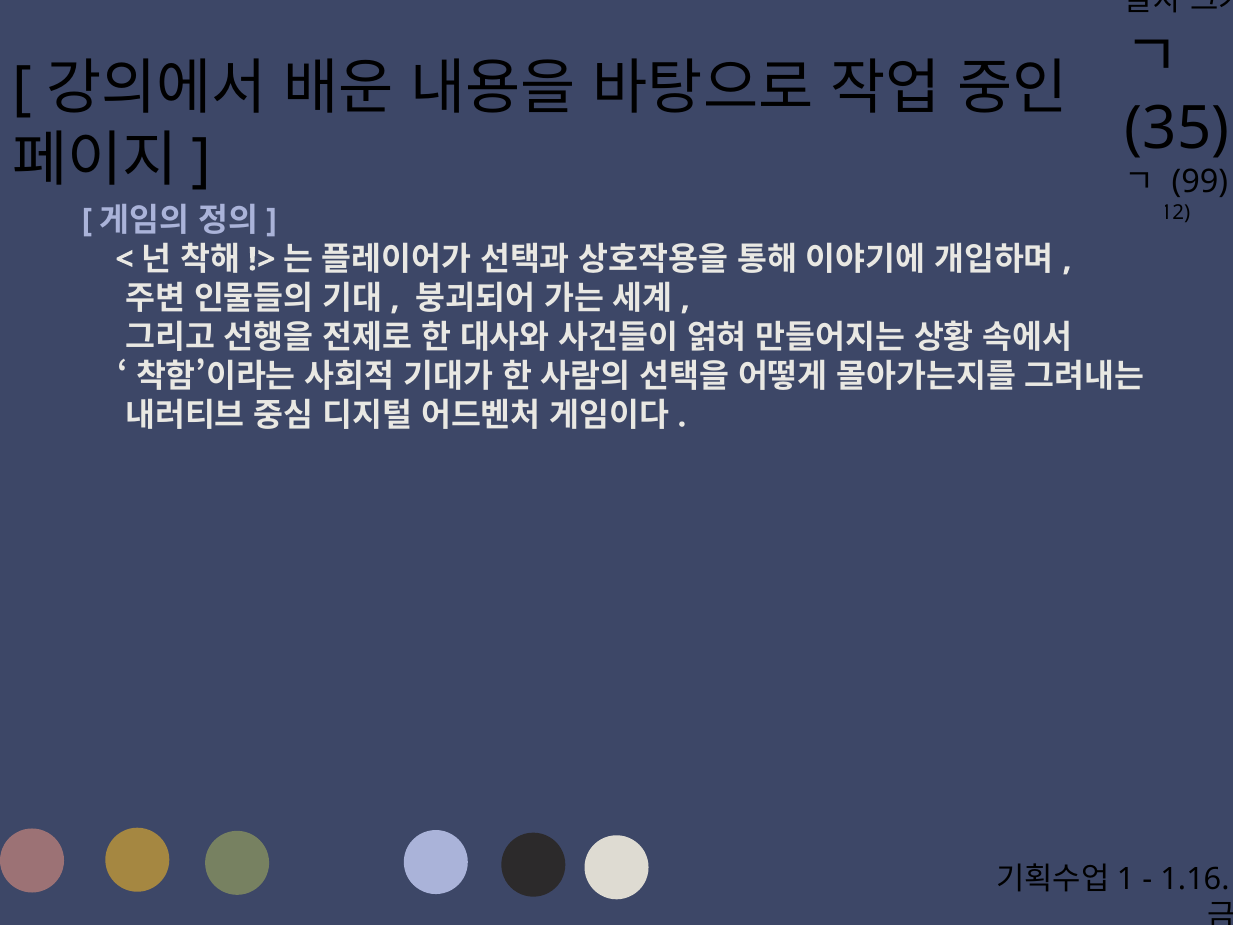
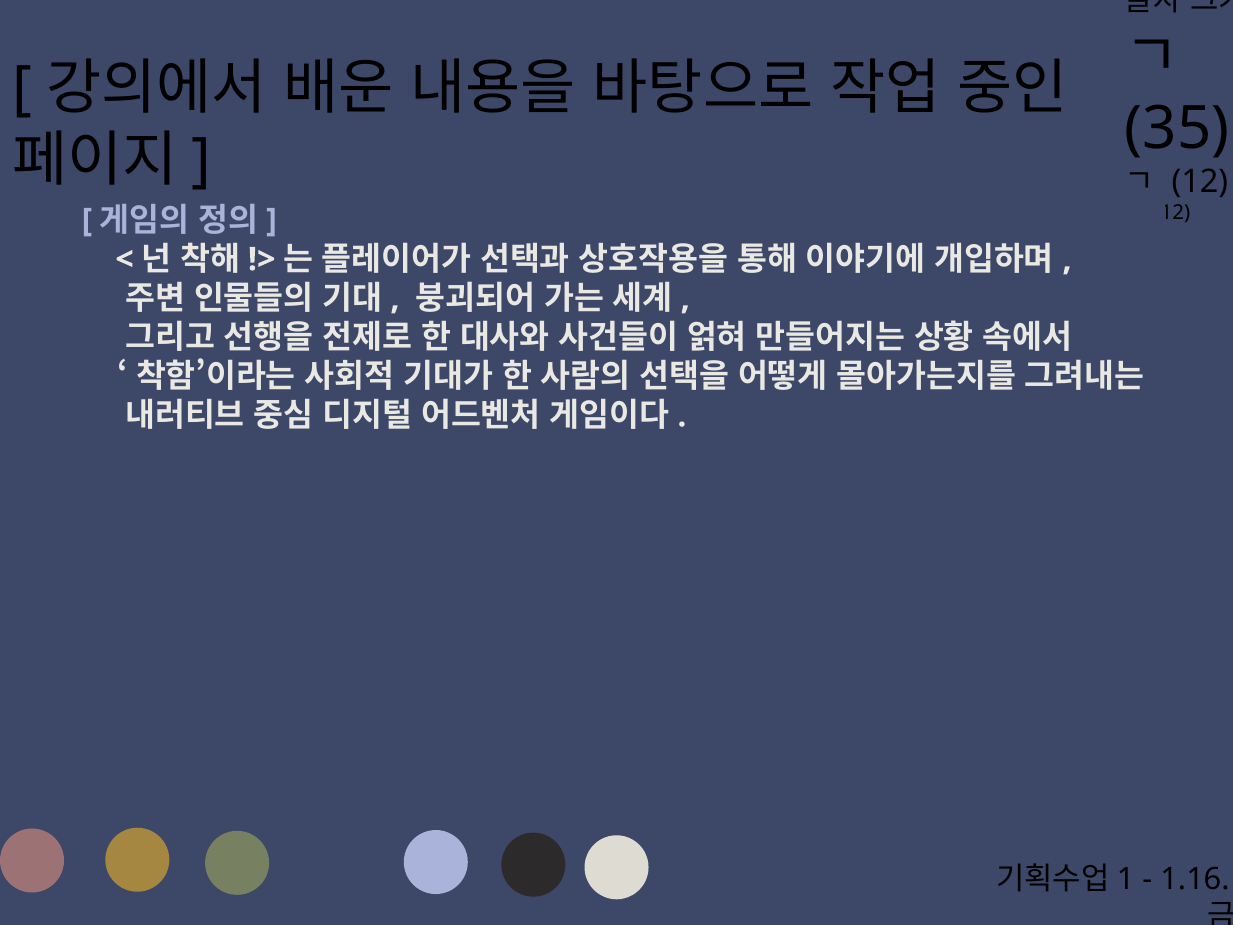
99: 99 -> 12 (1200, 182)
